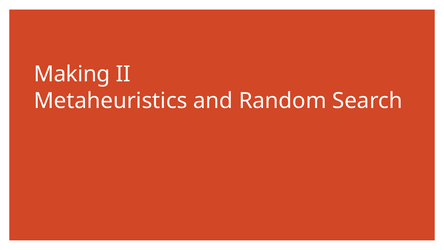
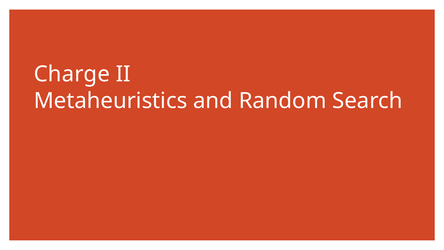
Making: Making -> Charge (72, 74)
